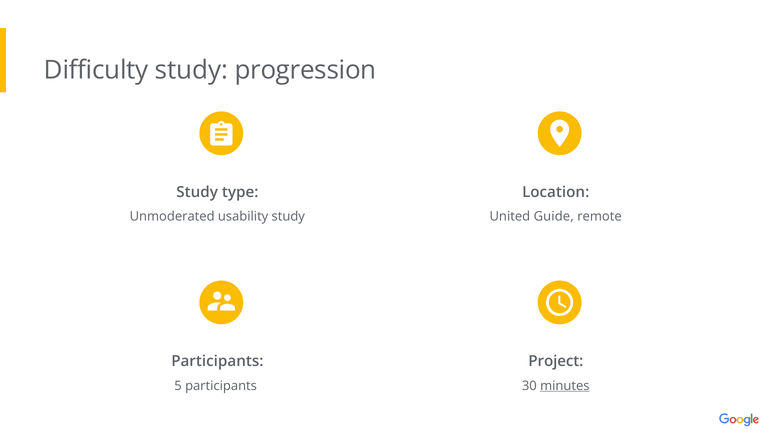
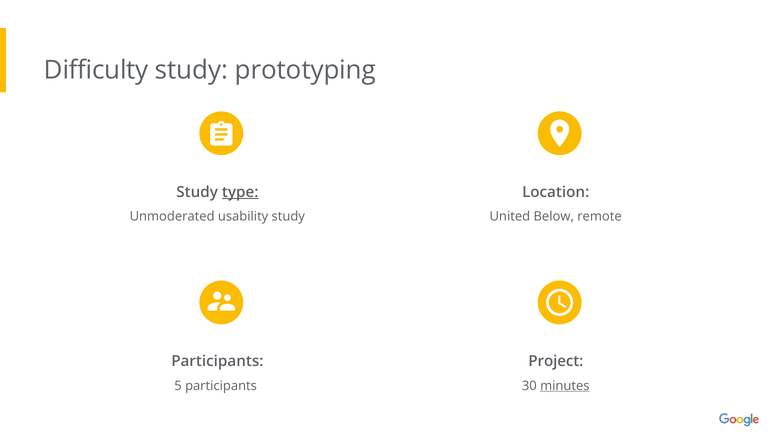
progression: progression -> prototyping (305, 70)
type underline: none -> present (240, 192)
Guide: Guide -> Below (554, 217)
